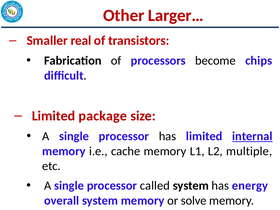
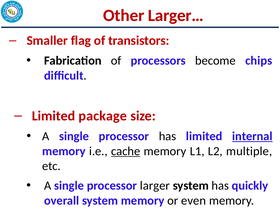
real: real -> flag (81, 41)
cache underline: none -> present (126, 151)
called: called -> larger (155, 186)
energy: energy -> quickly (250, 186)
solve: solve -> even (194, 201)
